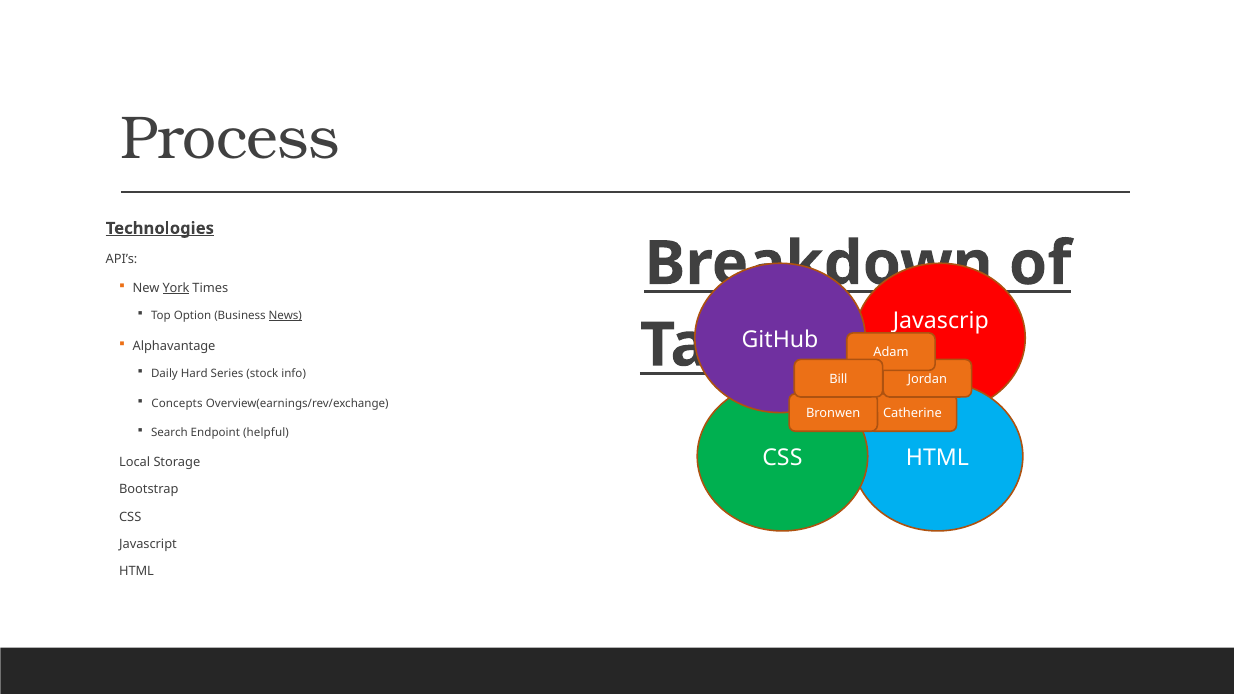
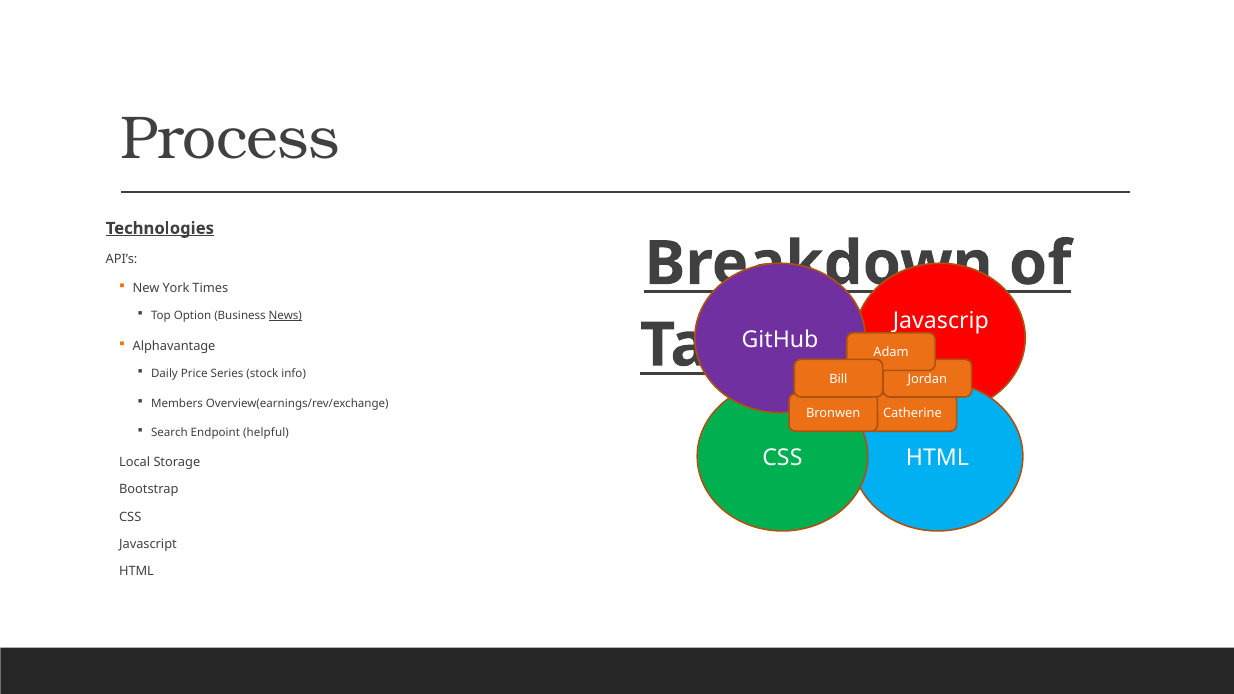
York underline: present -> none (176, 288)
Hard: Hard -> Price (194, 374)
Concepts: Concepts -> Members (177, 404)
